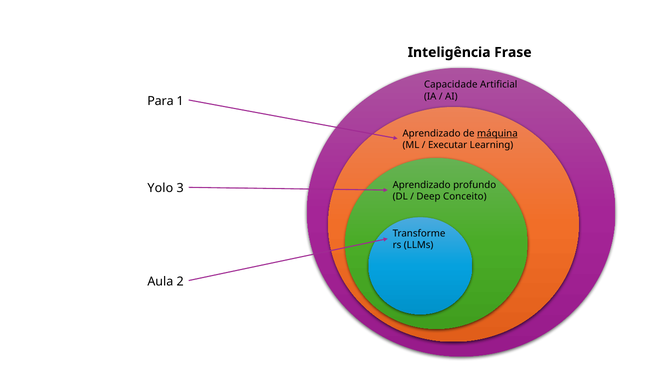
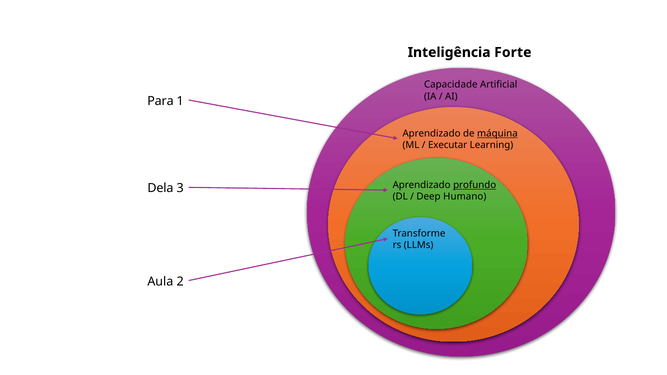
Frase: Frase -> Forte (513, 52)
profundo underline: none -> present (475, 185)
Yolo: Yolo -> Dela (160, 188)
Conceito: Conceito -> Humano (465, 197)
